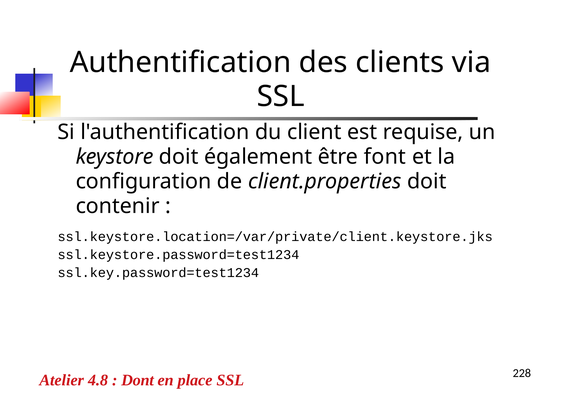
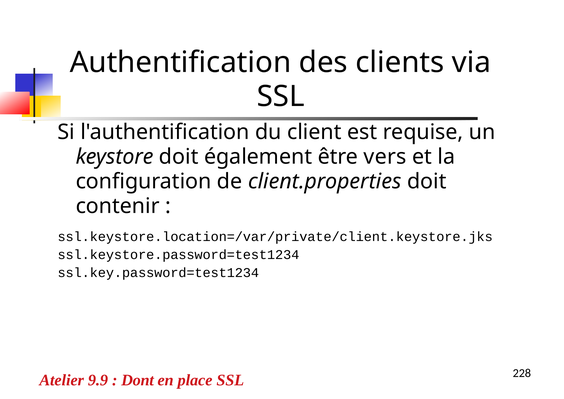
font: font -> vers (385, 157)
4.8: 4.8 -> 9.9 (98, 380)
